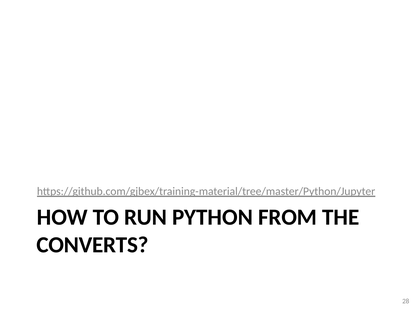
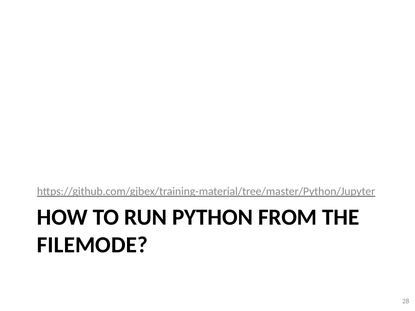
CONVERTS: CONVERTS -> FILEMODE (92, 245)
